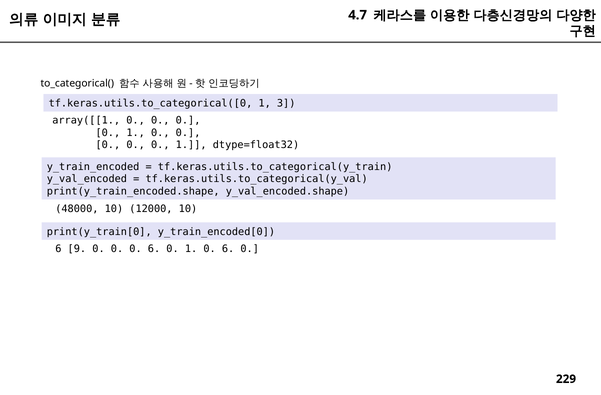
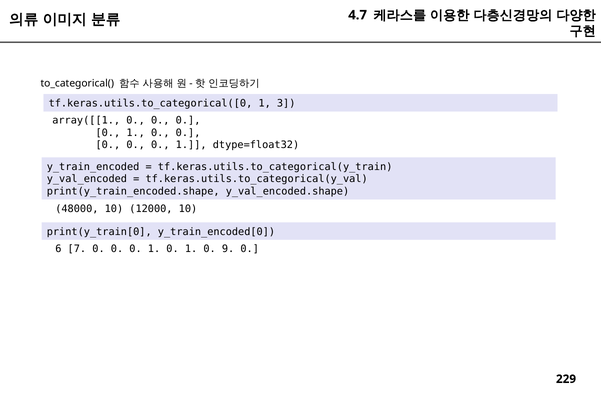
9: 9 -> 7 (77, 249)
6: 6 -> 1 (154, 249)
1 0 6: 6 -> 9 (228, 249)
